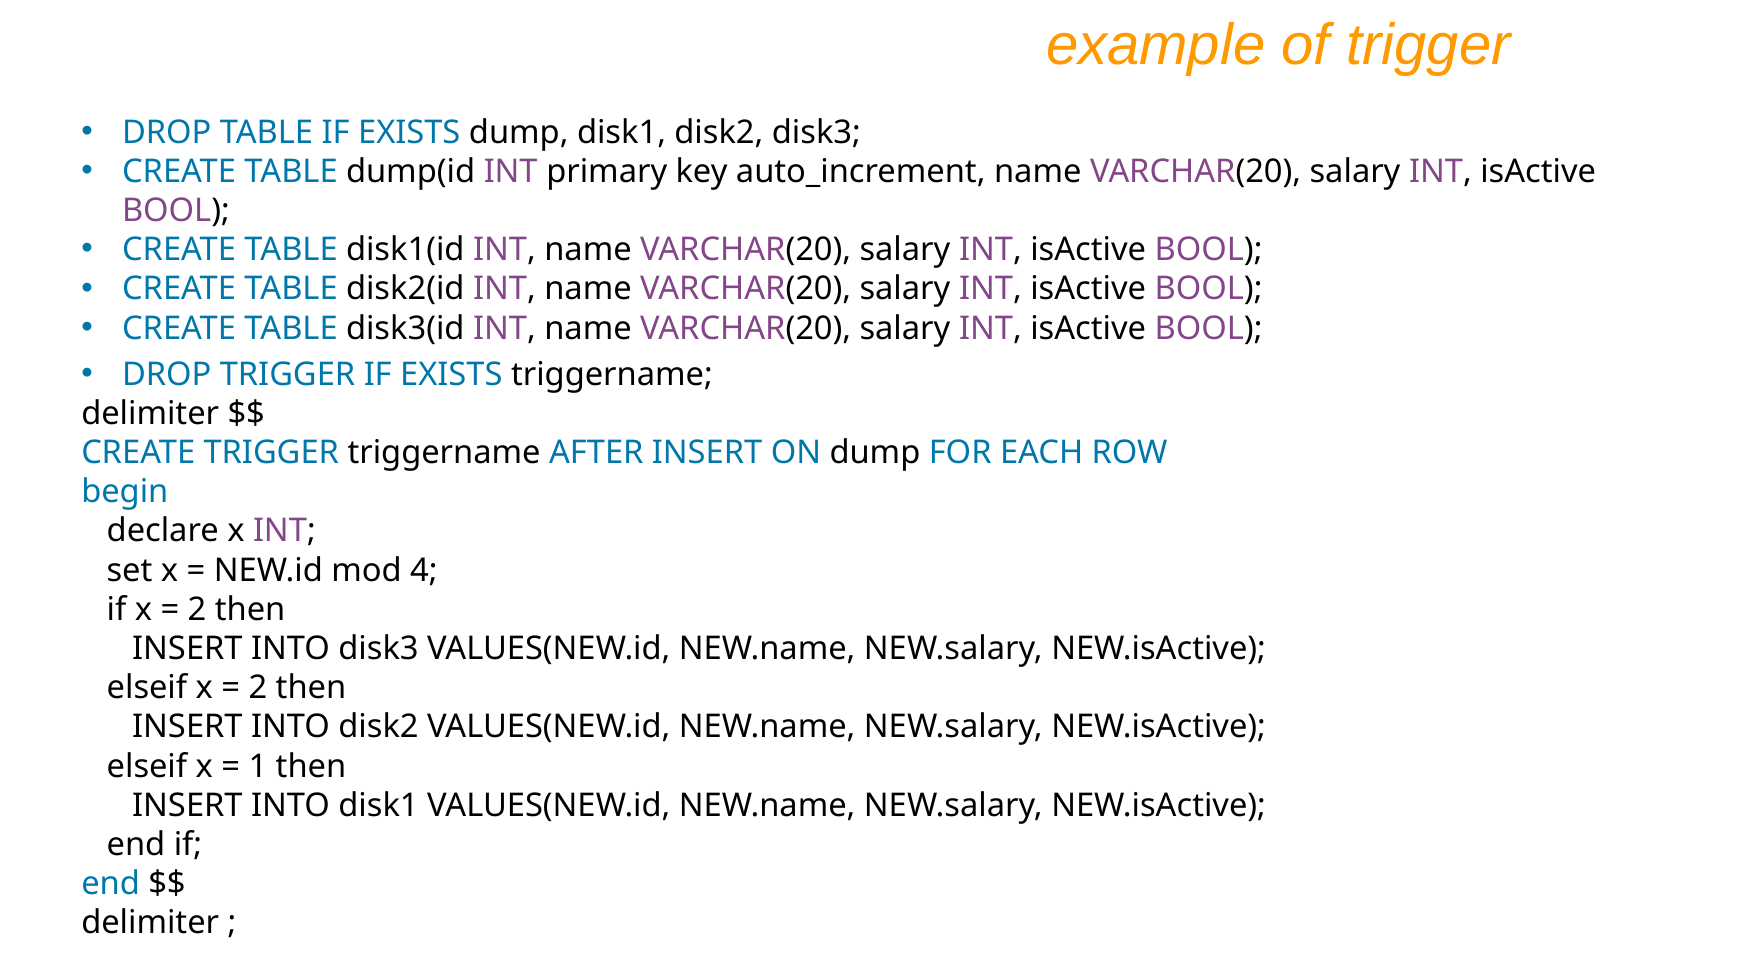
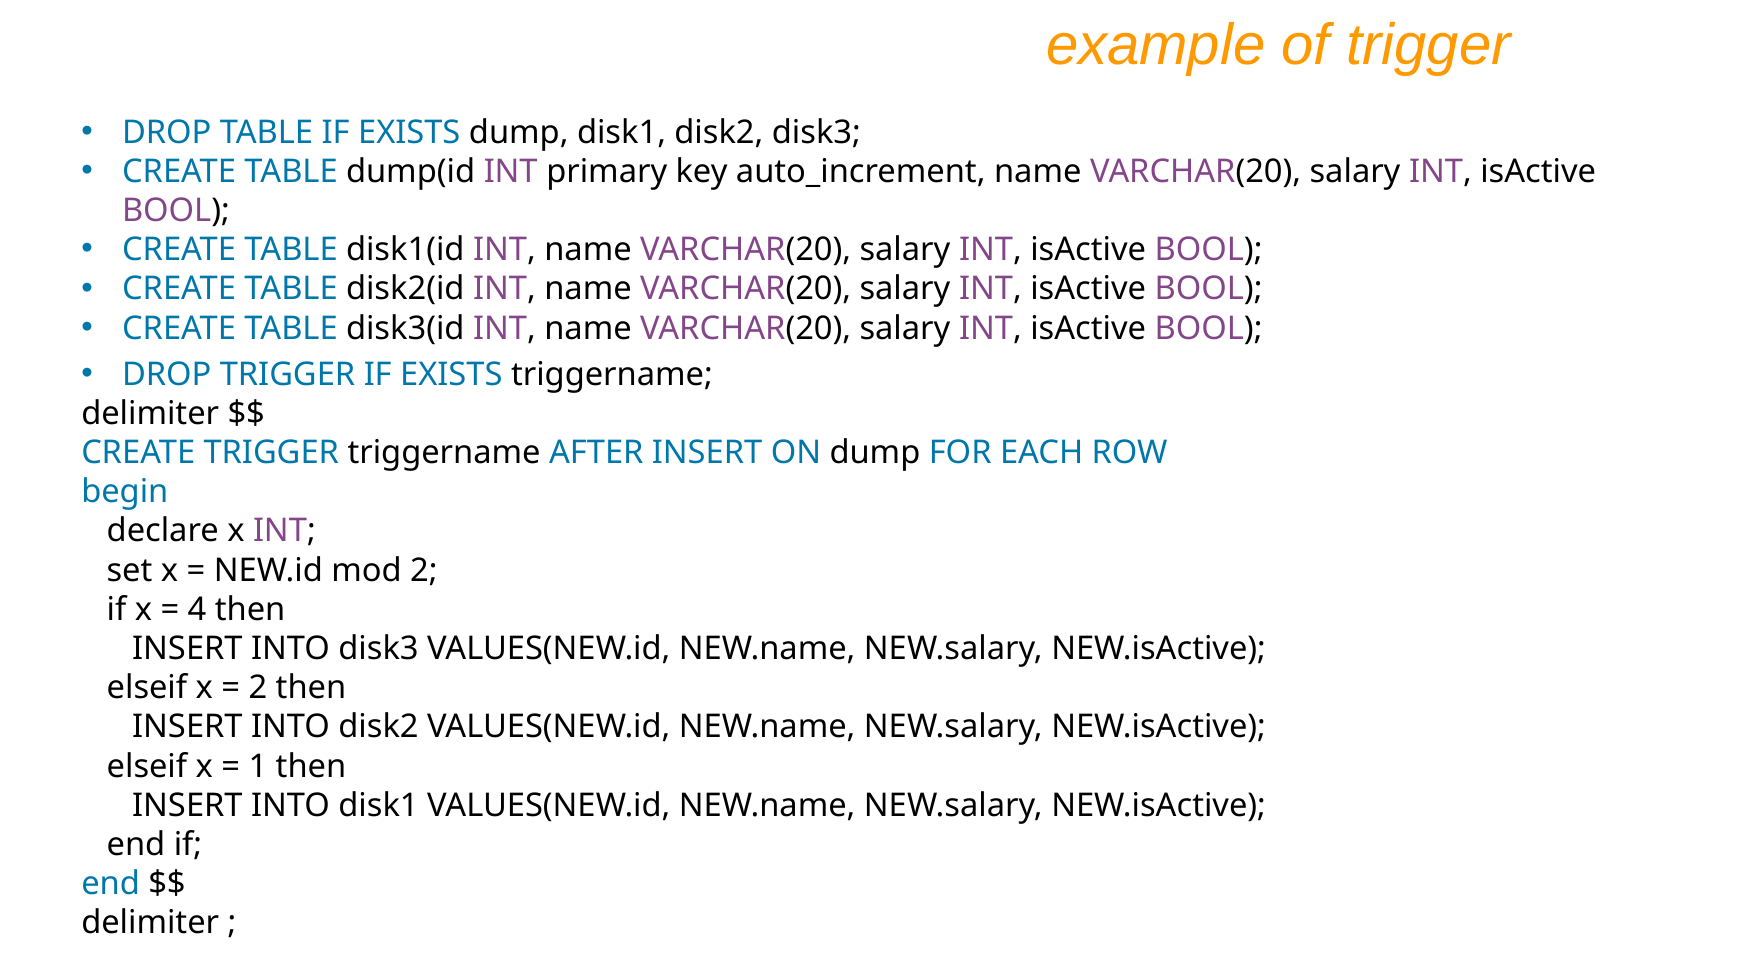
mod 4: 4 -> 2 (424, 570)
2: 2 -> 4 (197, 609)
